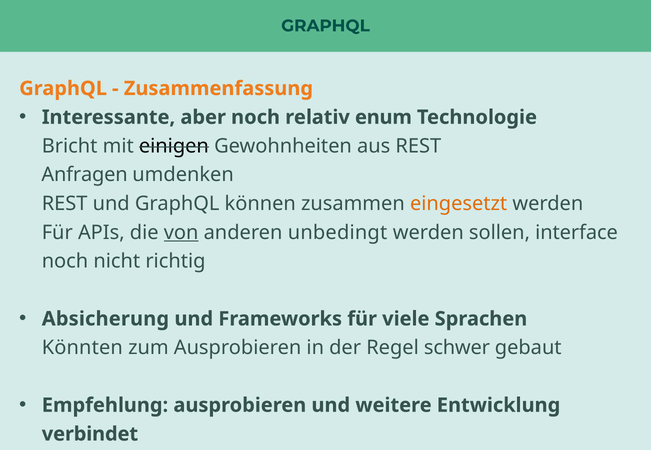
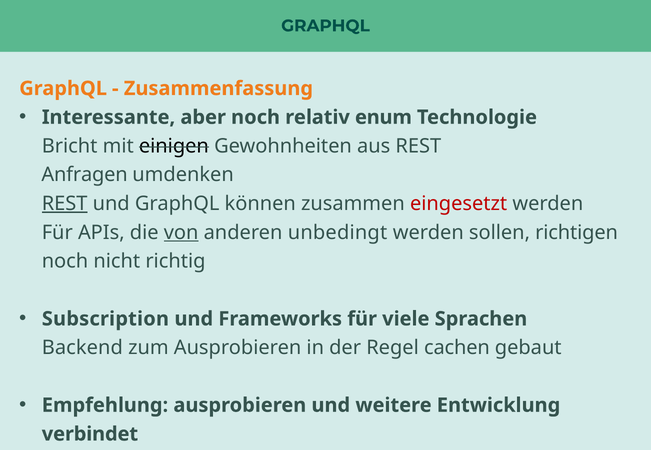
REST underline: none -> present (65, 204)
eingesetzt colour: orange -> red (459, 204)
interface: interface -> richtigen (577, 233)
Absicherung: Absicherung -> Subscription (105, 319)
Könnten: Könnten -> Backend (82, 348)
schwer: schwer -> cachen (457, 348)
